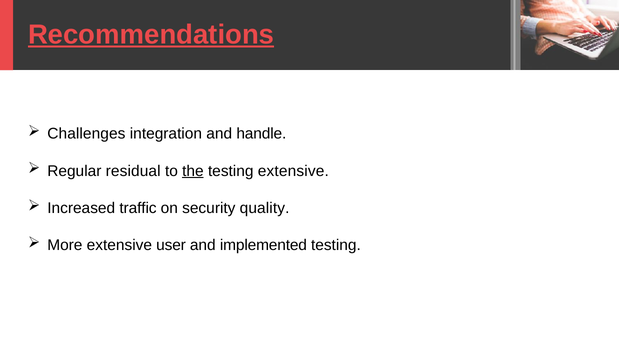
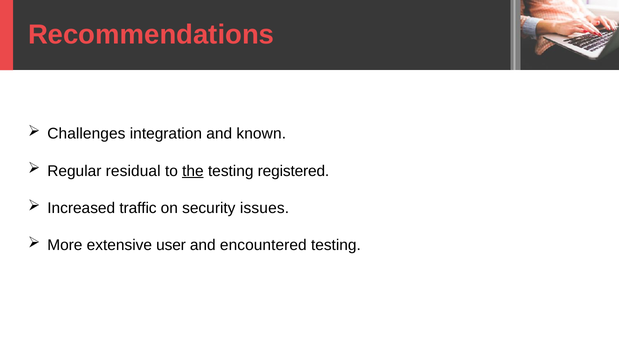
Recommendations underline: present -> none (151, 35)
handle: handle -> known (261, 134)
testing extensive: extensive -> registered (294, 171)
quality: quality -> issues (265, 208)
implemented: implemented -> encountered (263, 245)
